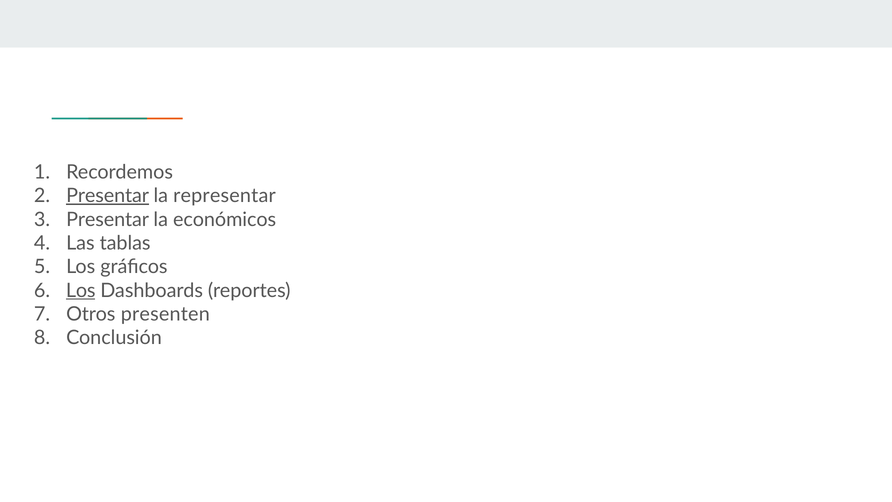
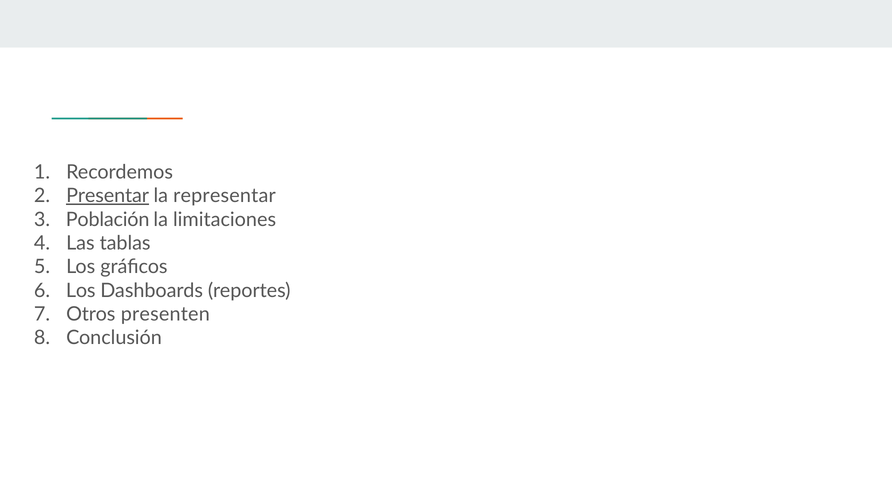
Presentar: Presentar -> Población (108, 219)
económicos: económicos -> limitaciones (225, 219)
Los underline: present -> none (81, 290)
